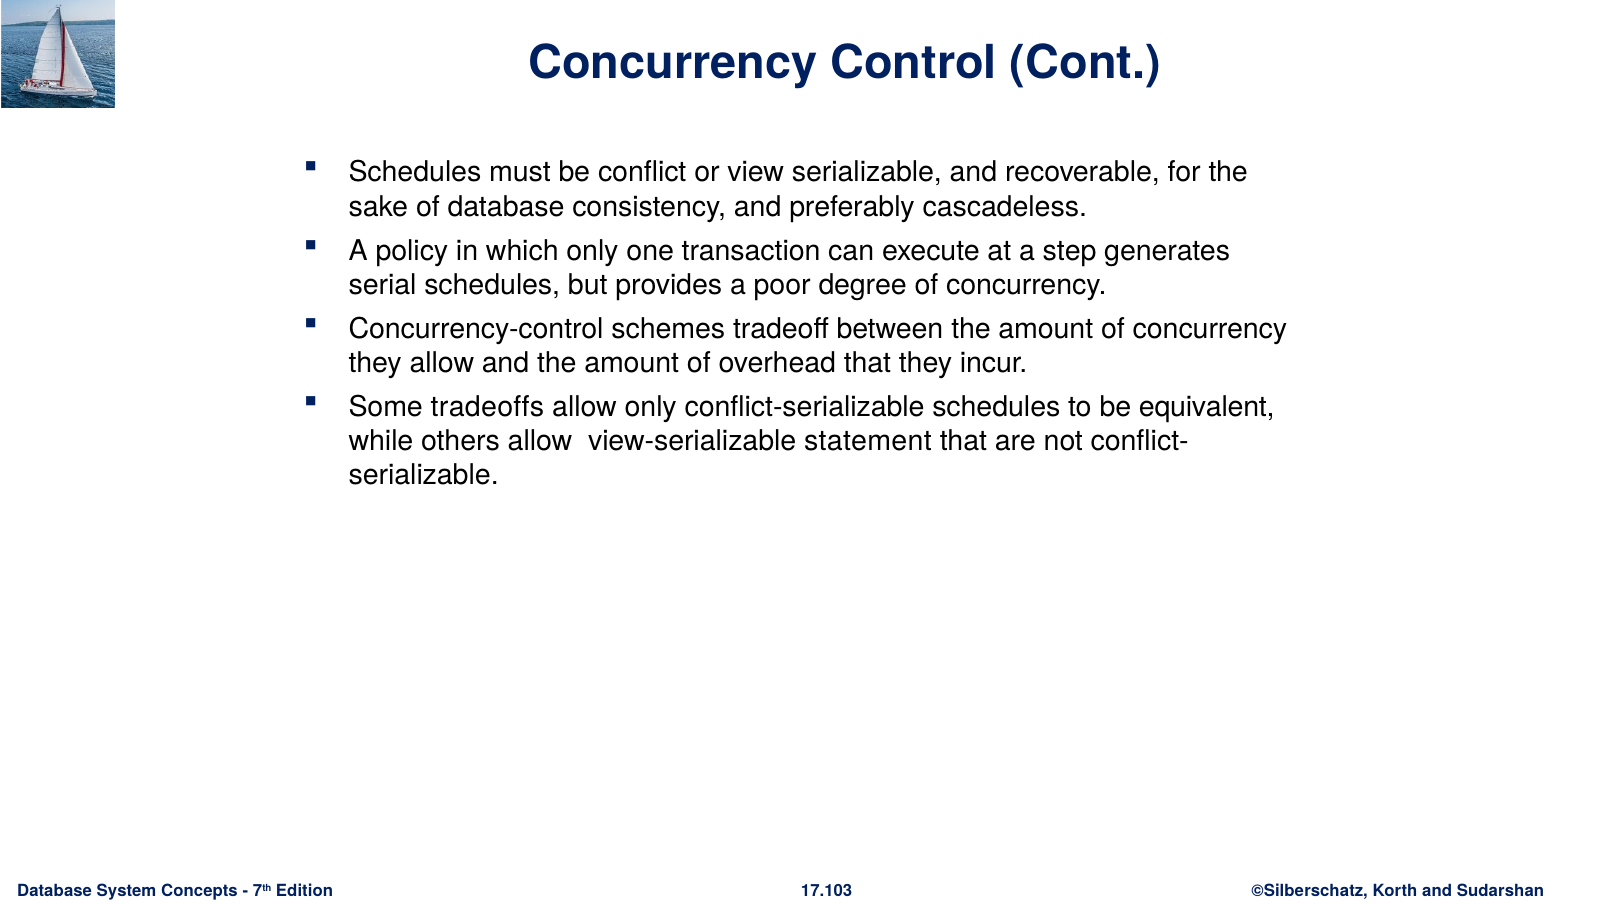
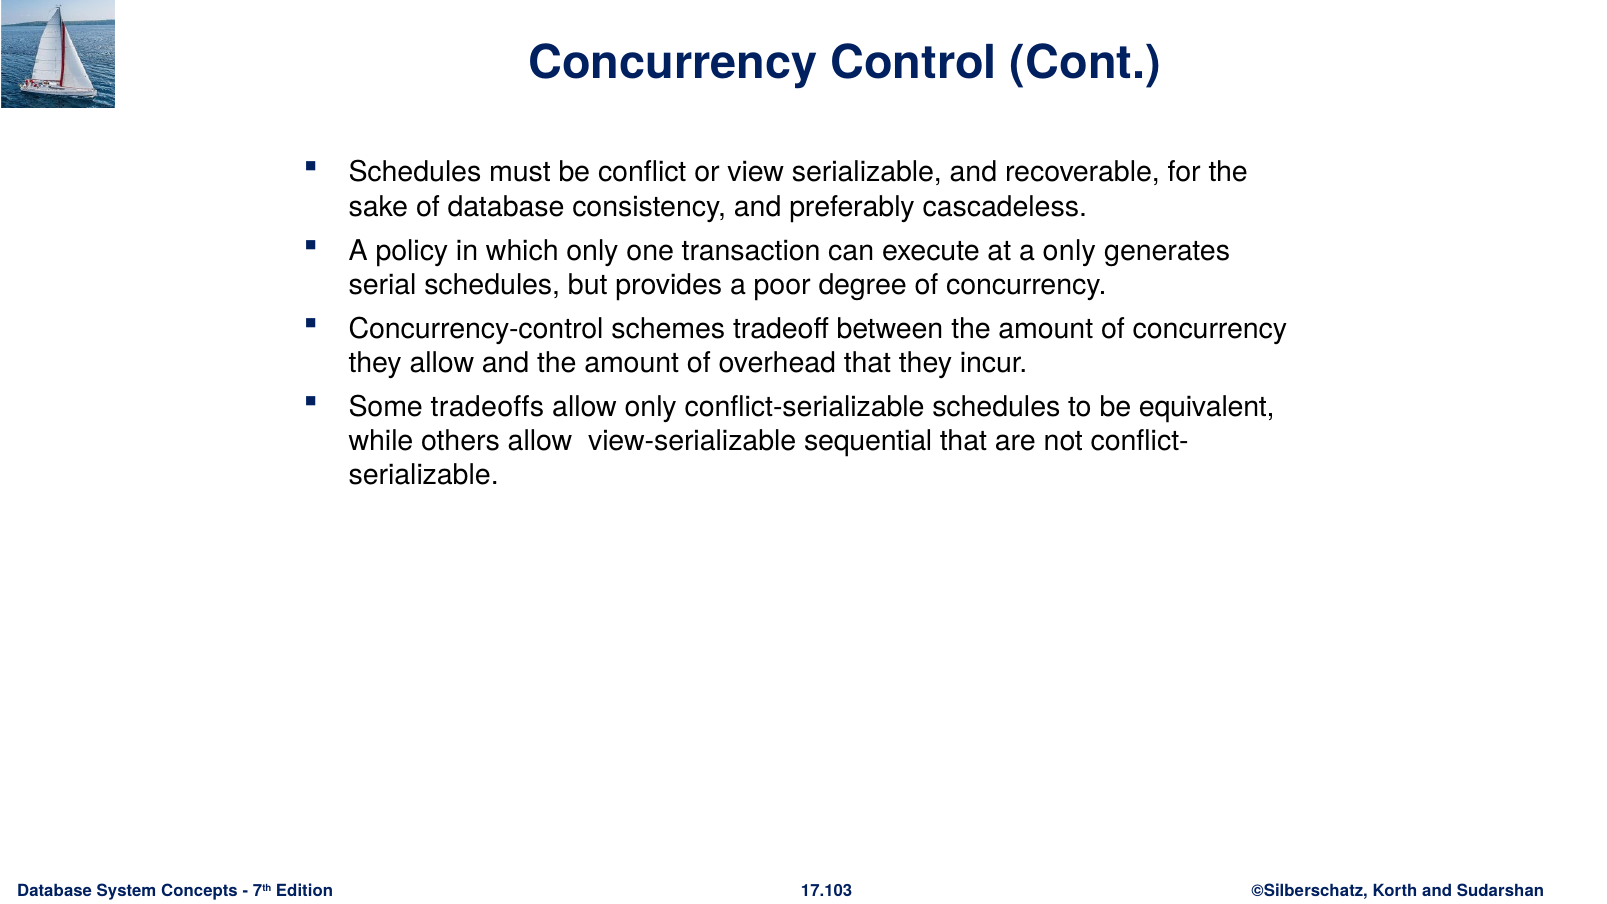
a step: step -> only (1069, 251)
statement: statement -> sequential (868, 441)
